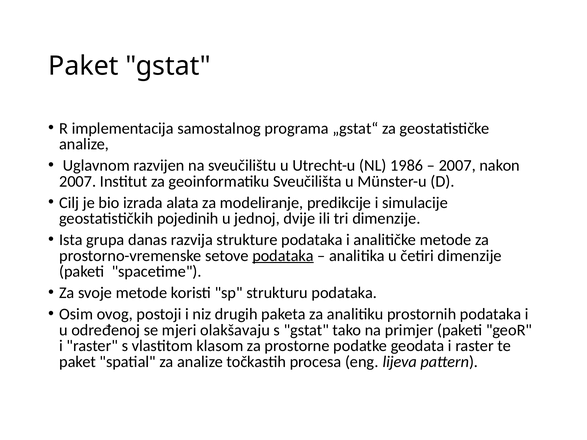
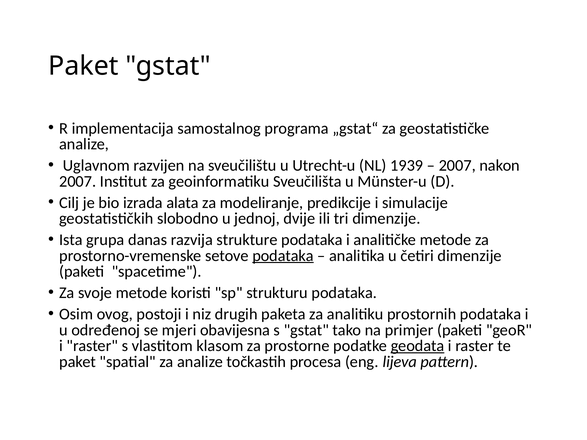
1986: 1986 -> 1939 (407, 166)
pojedinih: pojedinih -> slobodno (188, 219)
olakšavaju: olakšavaju -> obavijesna (235, 330)
geodata underline: none -> present (418, 346)
